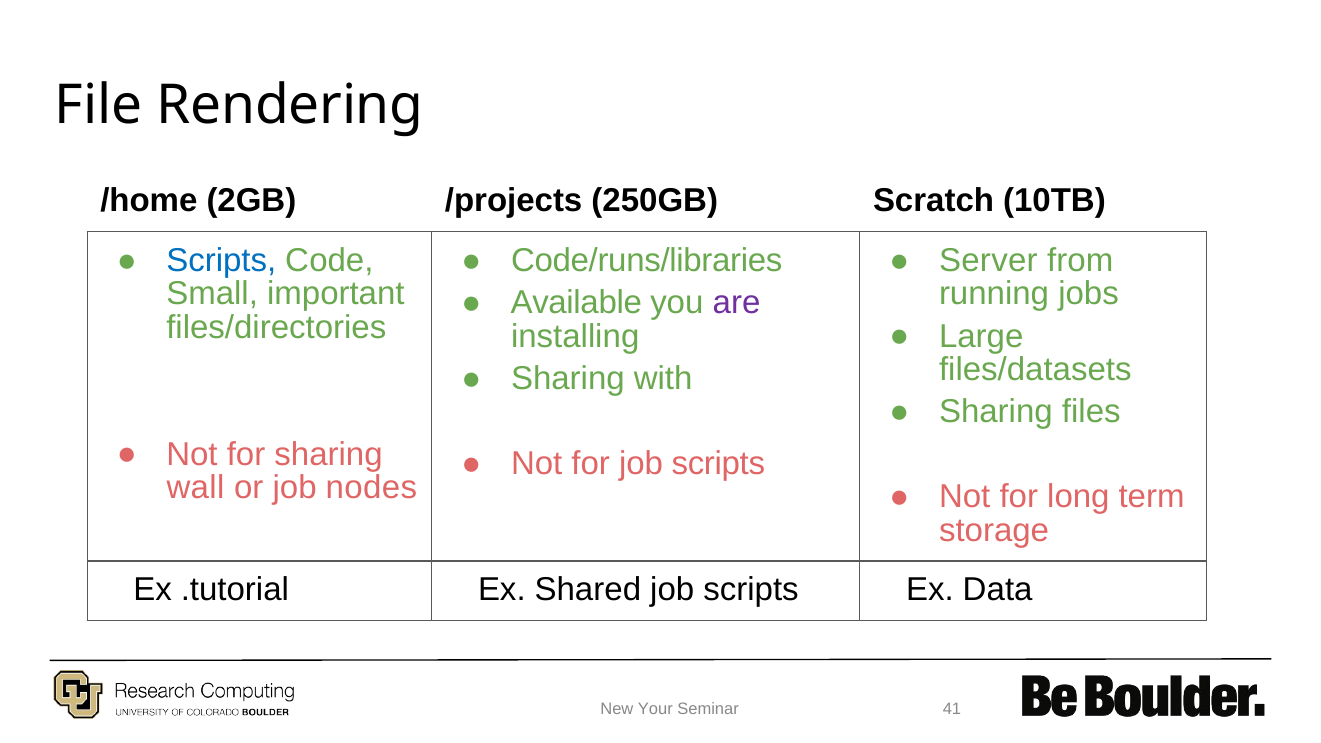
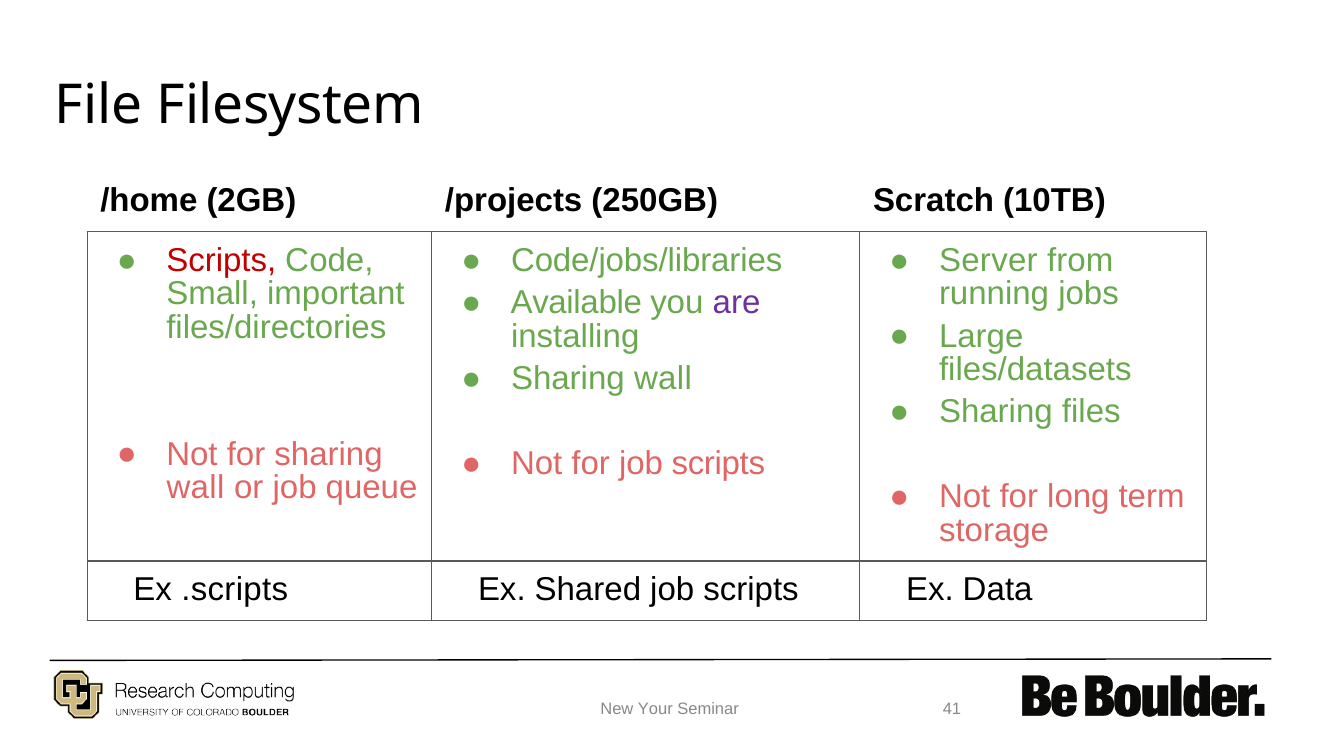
Rendering: Rendering -> Filesystem (290, 105)
Scripts colour: blue -> red (221, 261)
Code/runs/libraries: Code/runs/libraries -> Code/jobs/libraries (647, 261)
with: with -> wall (663, 379)
nodes: nodes -> queue (372, 488)
.tutorial: .tutorial -> .scripts (235, 590)
